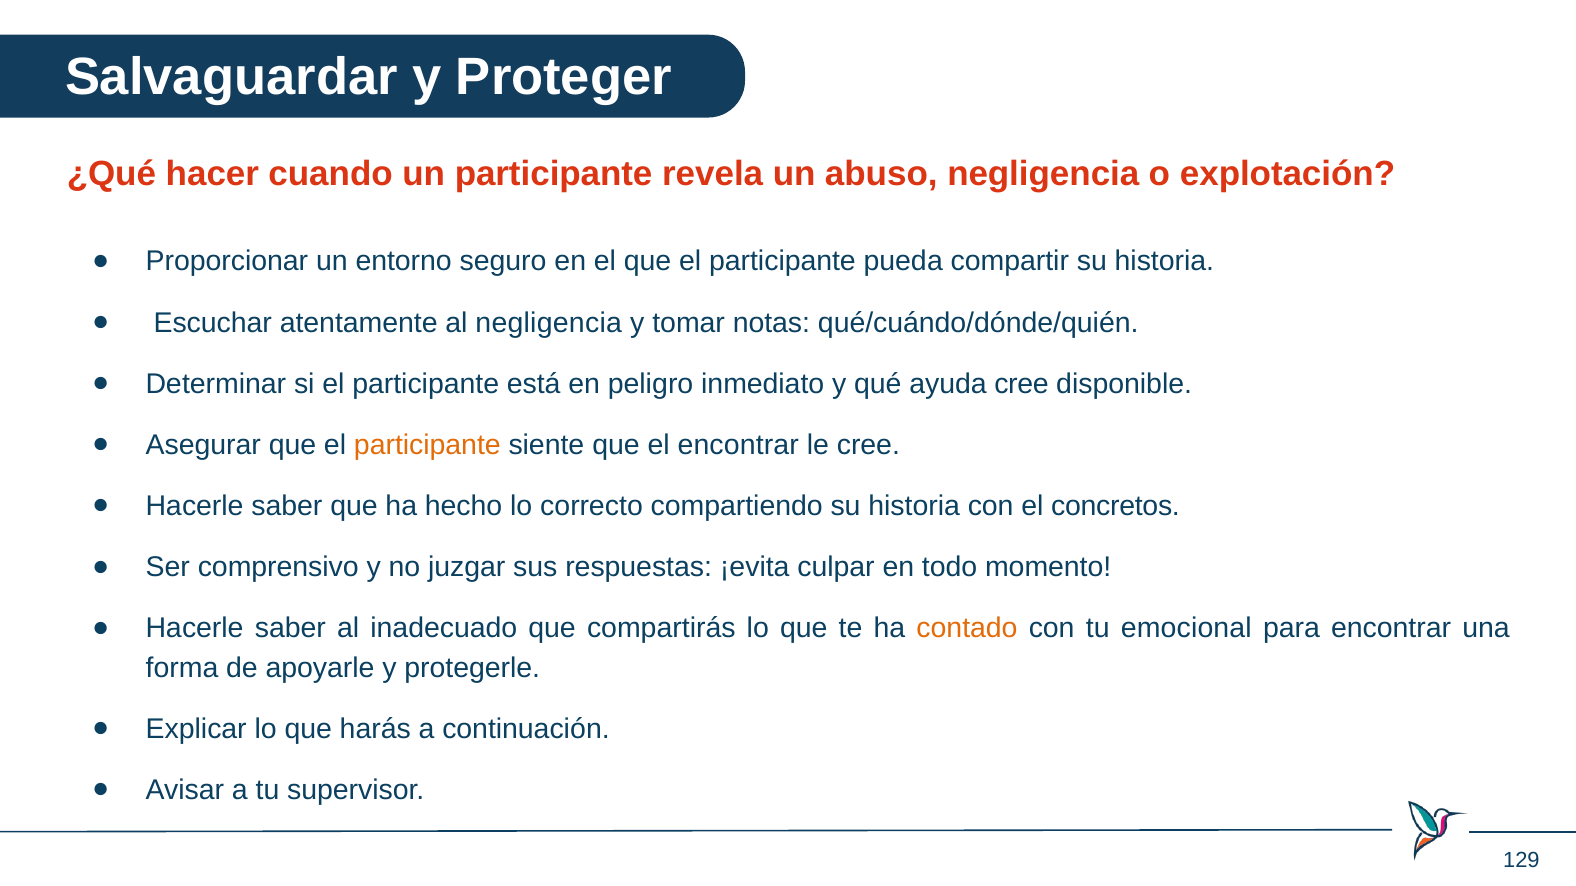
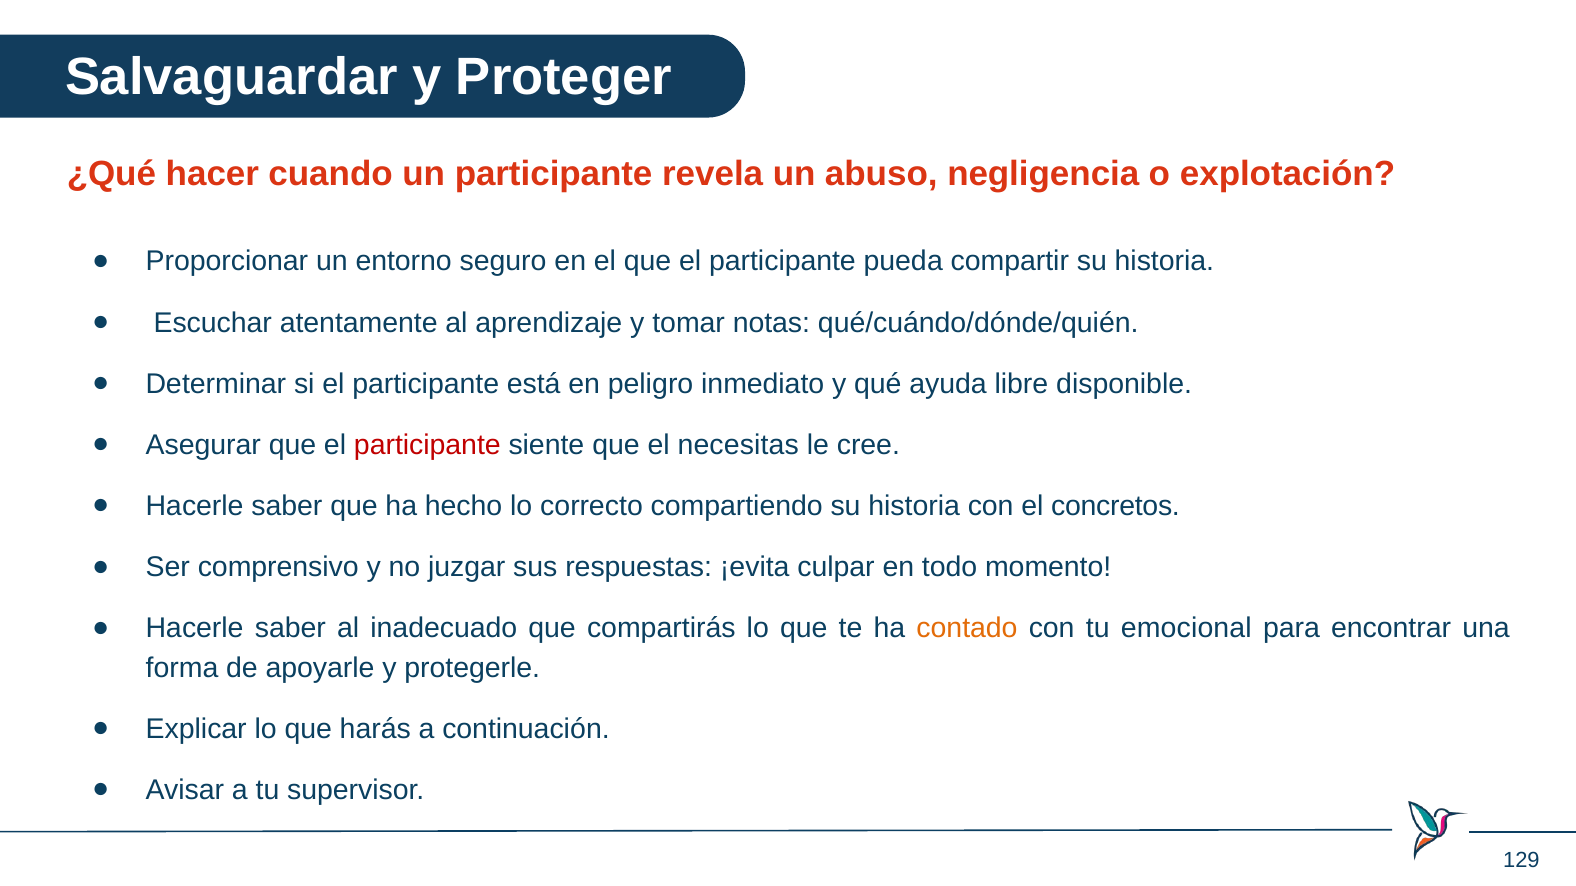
al negligencia: negligencia -> aprendizaje (549, 323)
ayuda cree: cree -> libre (1021, 384)
participante colour: orange -> red (427, 445)
el encontrar: encontrar -> necesitas (738, 445)
